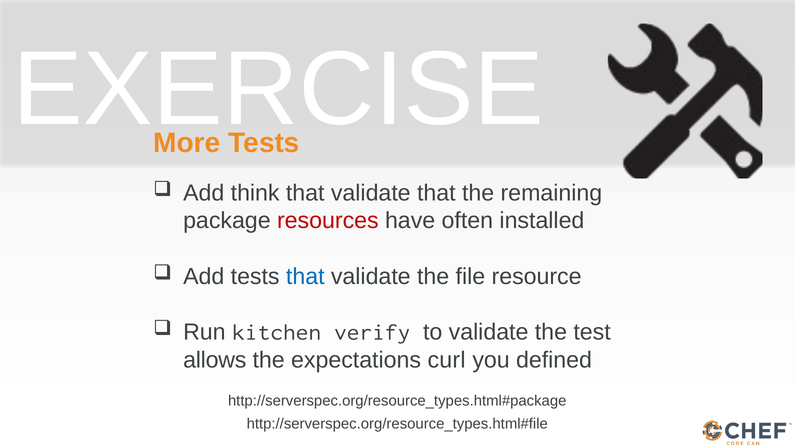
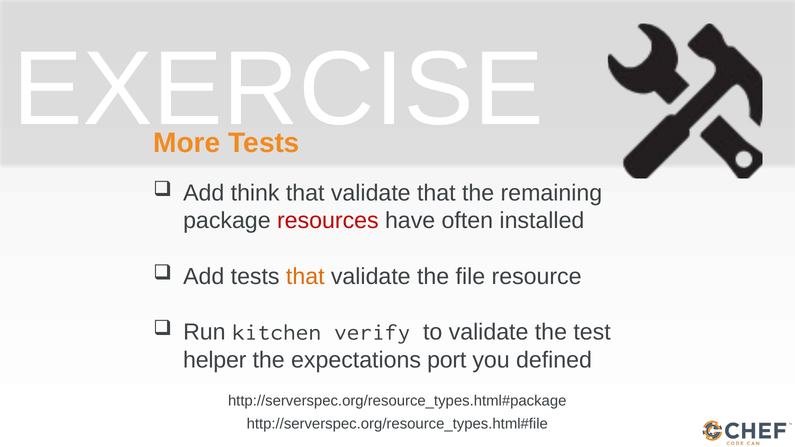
that colour: blue -> orange (305, 276)
allows: allows -> helper (215, 360)
curl: curl -> port (447, 360)
